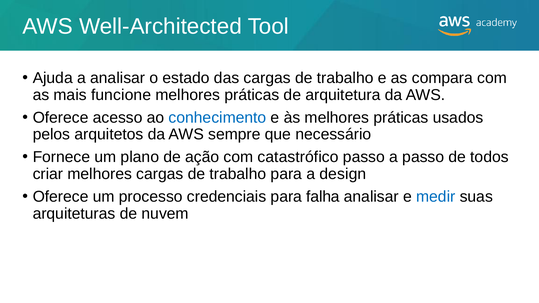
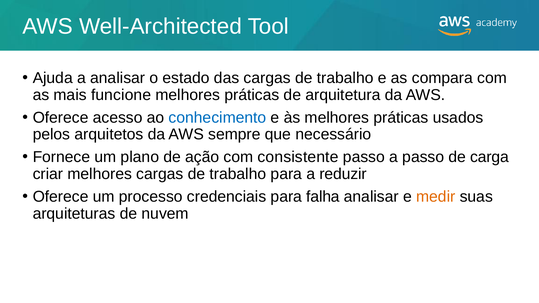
catastrófico: catastrófico -> consistente (298, 157)
todos: todos -> carga (490, 157)
design: design -> reduzir (343, 174)
medir colour: blue -> orange (436, 197)
